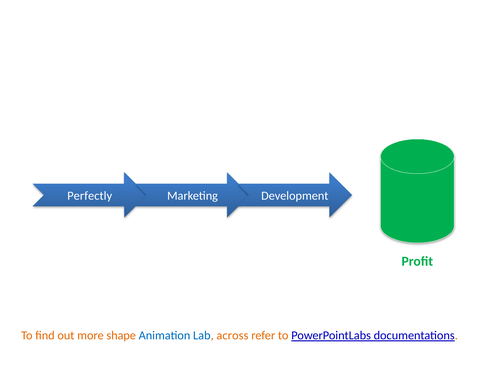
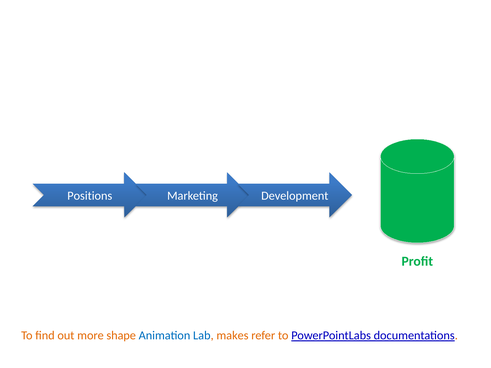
Perfectly: Perfectly -> Positions (90, 196)
across: across -> makes (232, 336)
